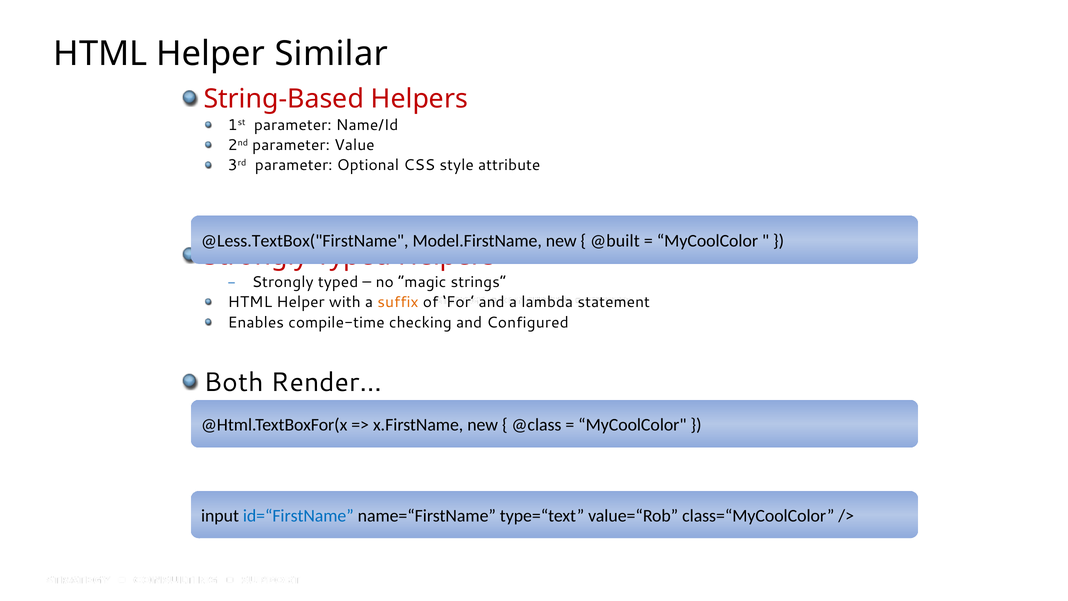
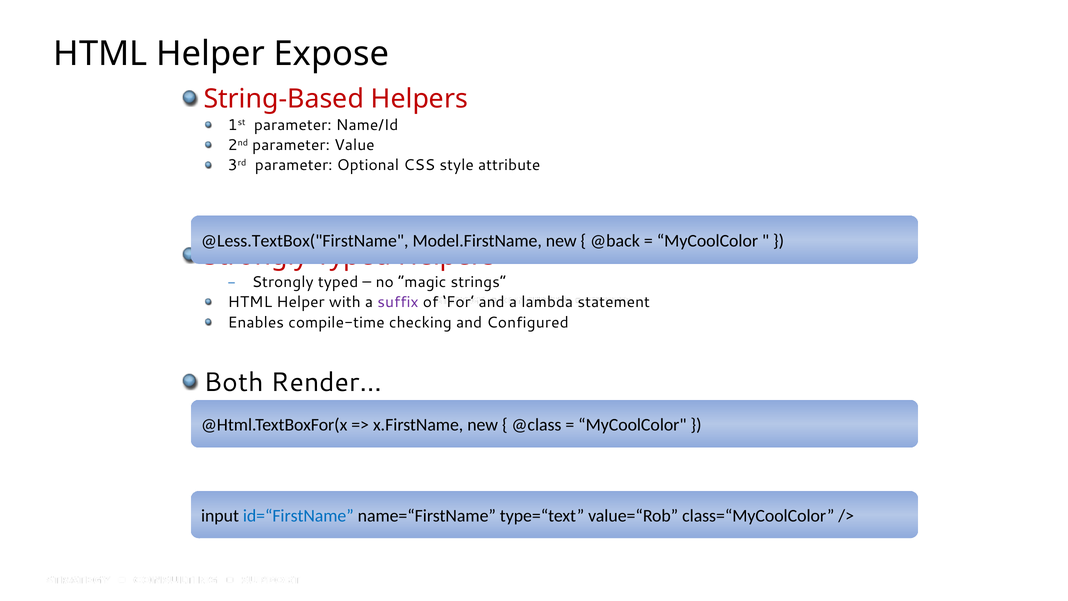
Similar: Similar -> Expose (331, 54)
@built: @built -> @back (615, 241)
suffix colour: orange -> purple (398, 302)
